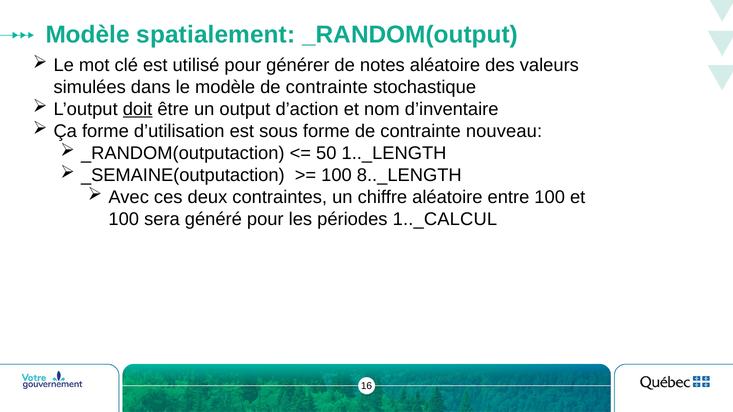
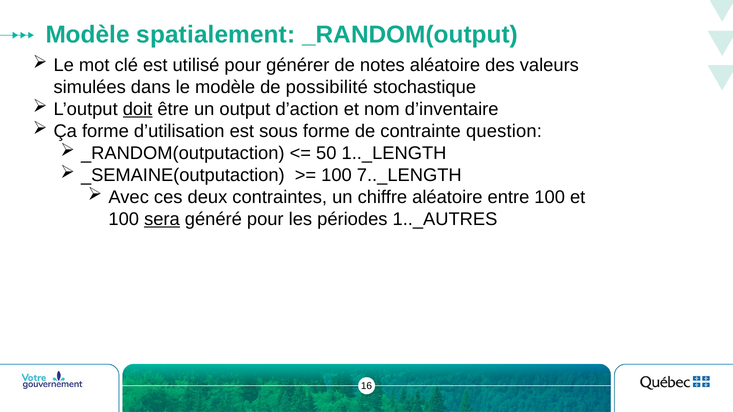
modèle de contrainte: contrainte -> possibilité (327, 87)
nouveau: nouveau -> question (504, 131)
8.._LENGTH: 8.._LENGTH -> 7.._LENGTH (409, 175)
sera underline: none -> present (162, 219)
1.._CALCUL: 1.._CALCUL -> 1.._AUTRES (445, 219)
